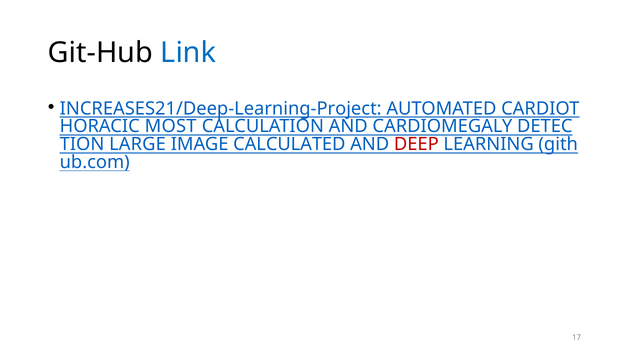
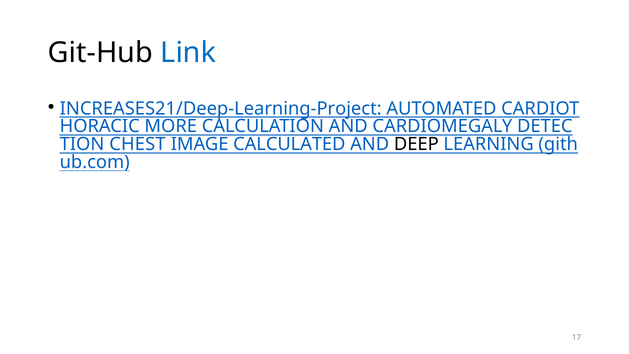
MOST: MOST -> MORE (171, 126)
LARGE: LARGE -> CHEST (137, 144)
DEEP colour: red -> black (416, 144)
